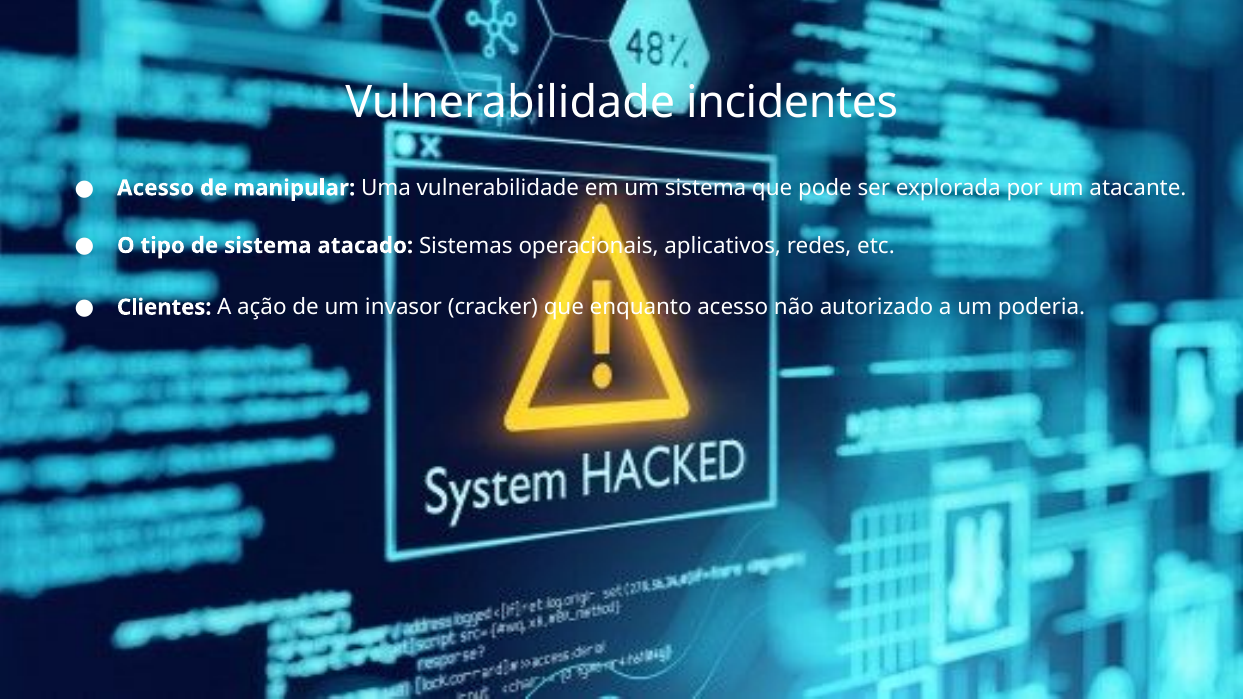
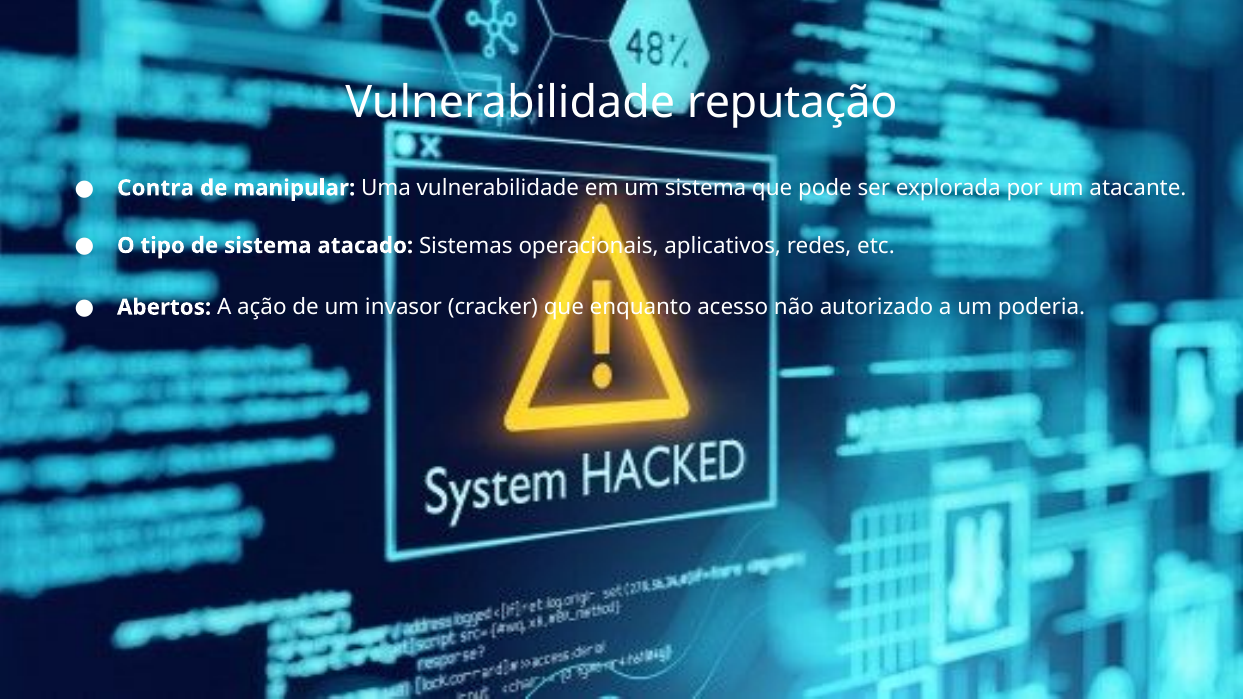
incidentes: incidentes -> reputação (792, 103)
Acesso: Acesso -> Contra (156, 188)
Clientes: Clientes -> Abertos (164, 307)
